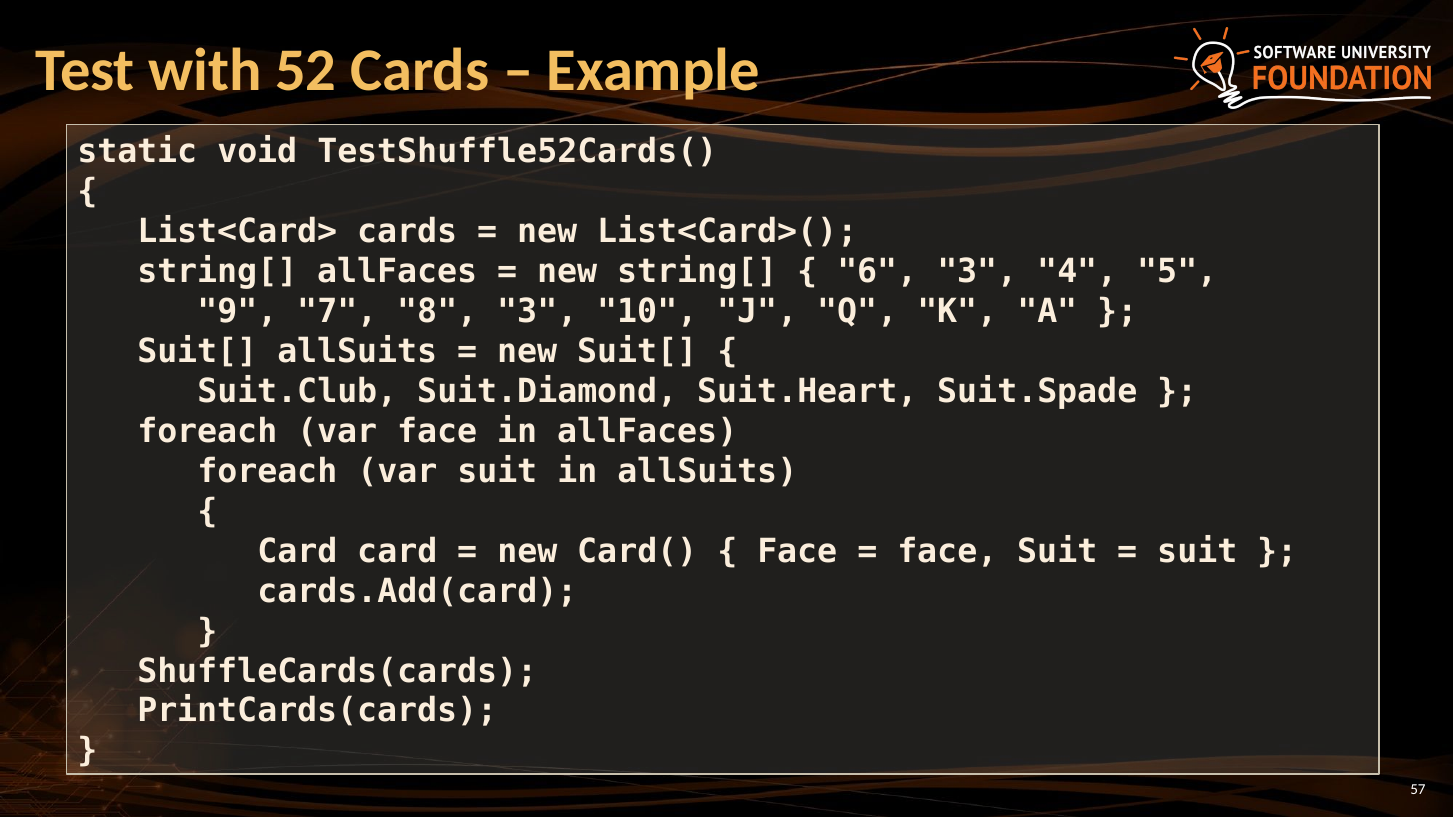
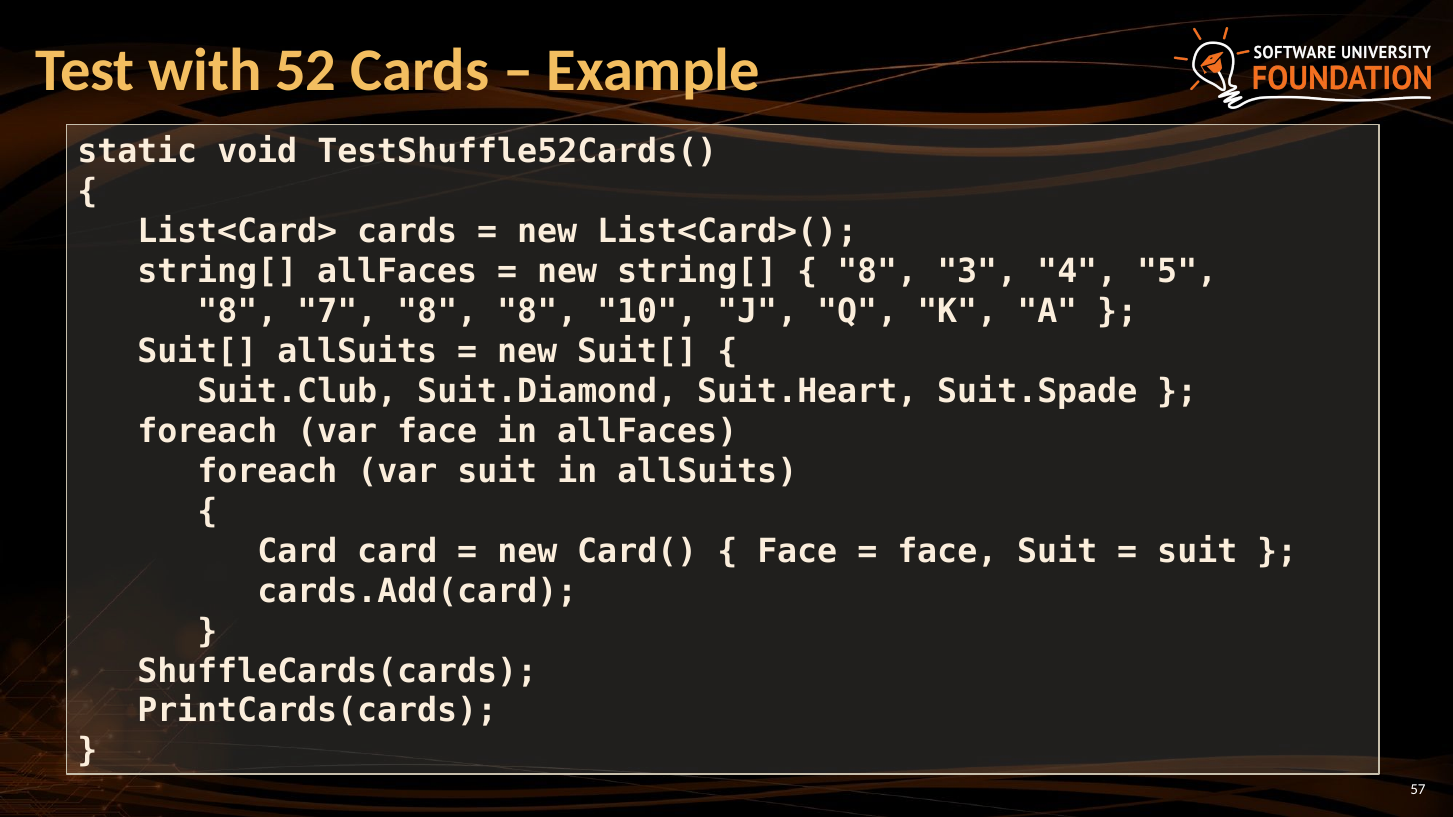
6: 6 -> 8 (877, 272)
9: 9 -> 8 (237, 312)
8 3: 3 -> 8 (537, 312)
